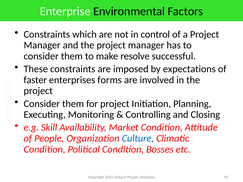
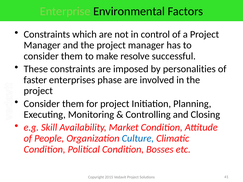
Enterprise colour: white -> light green (65, 11)
expectations: expectations -> personalities (189, 69)
forms: forms -> phase (110, 80)
